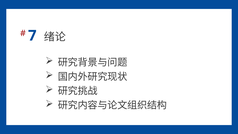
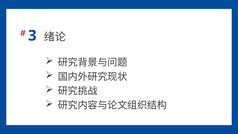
7: 7 -> 3 (32, 36)
